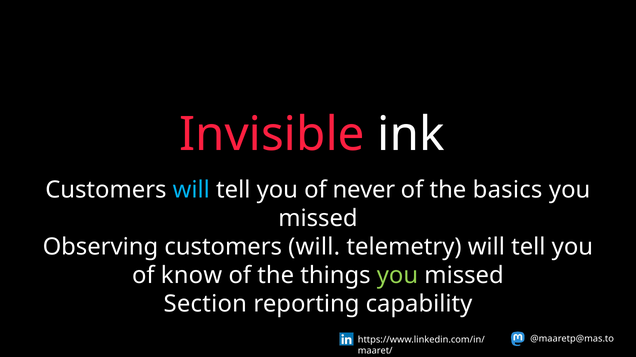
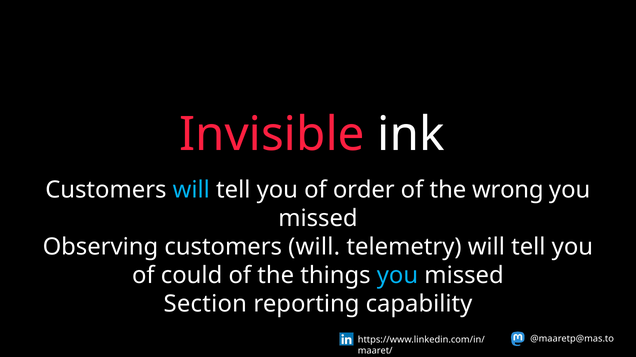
never: never -> order (364, 190)
basics: basics -> wrong (508, 190)
know: know -> could (192, 276)
you colour: light green -> light blue (397, 276)
